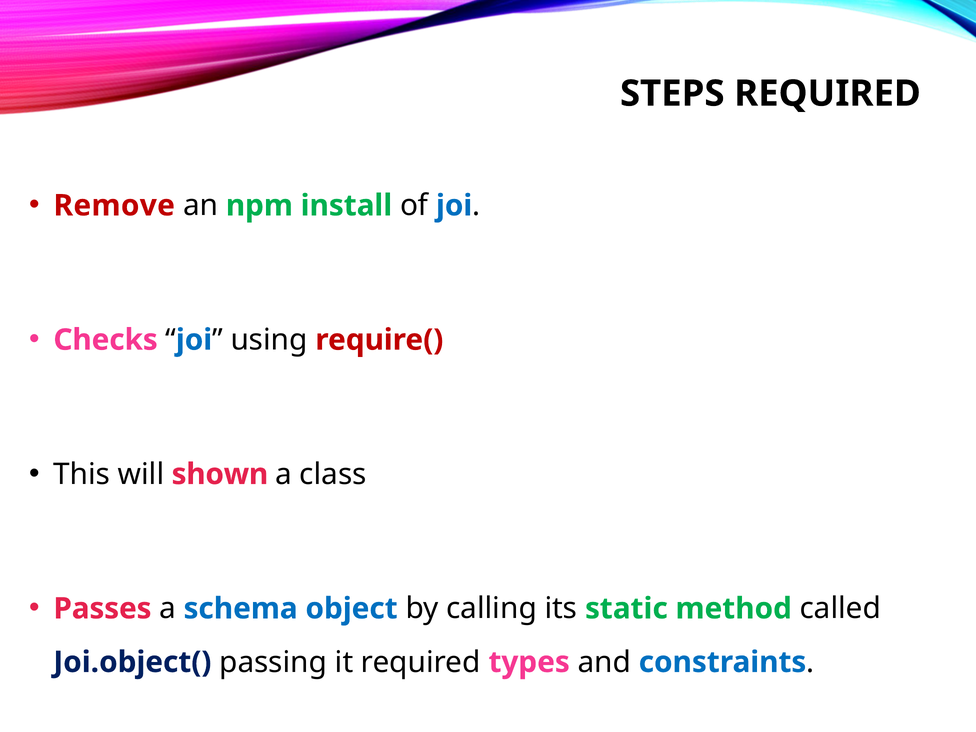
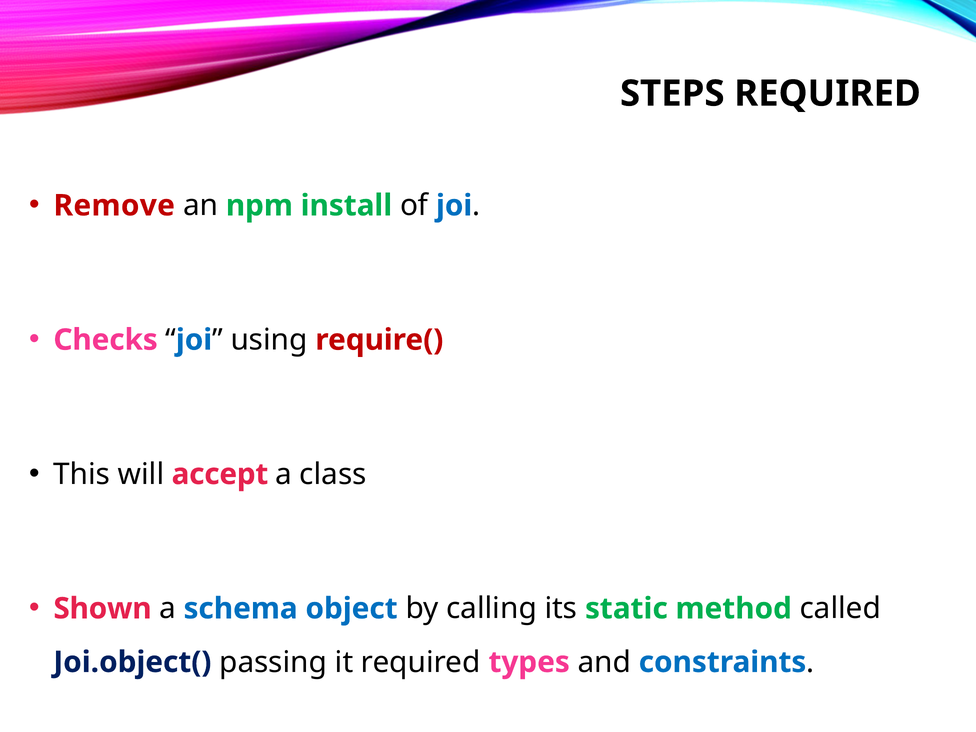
shown: shown -> accept (220, 474)
Passes: Passes -> Shown (103, 609)
